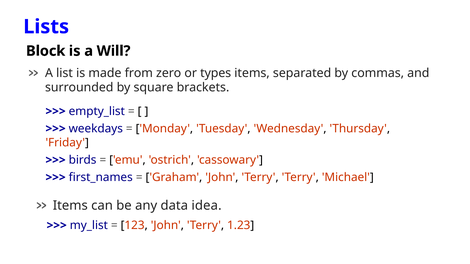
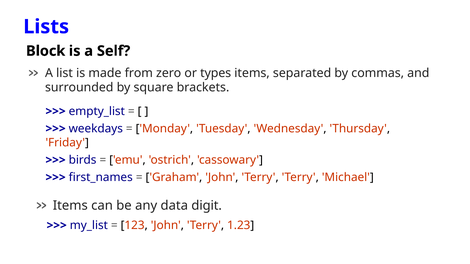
Will: Will -> Self (114, 51)
idea: idea -> digit (207, 206)
